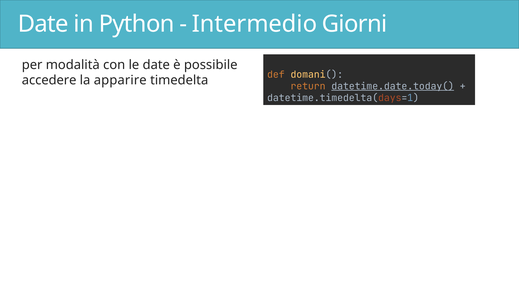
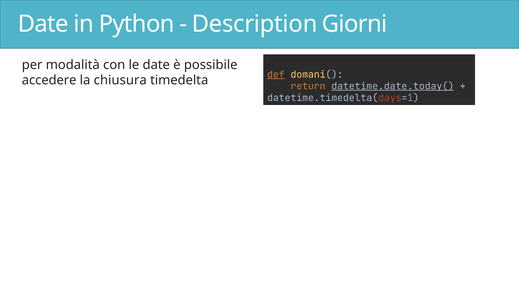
Intermedio: Intermedio -> Description (255, 24)
def underline: none -> present (276, 74)
apparire: apparire -> chiusura (120, 80)
